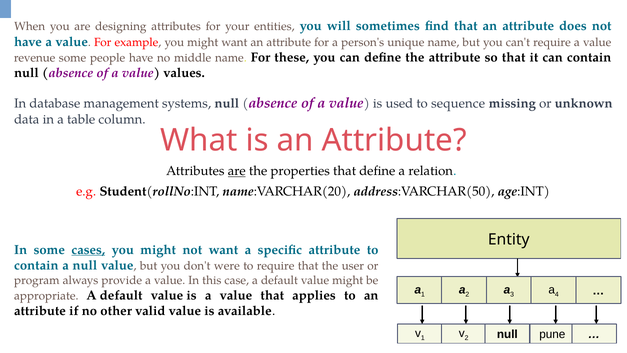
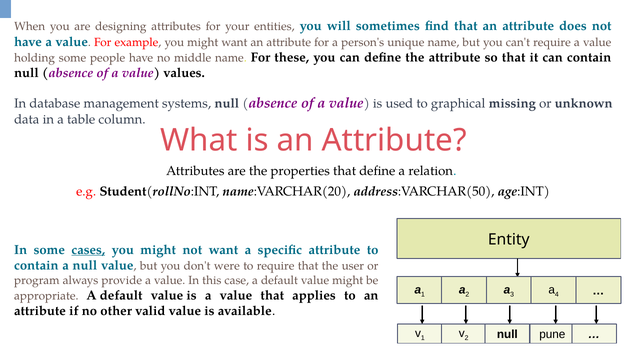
revenue: revenue -> holding (35, 58)
sequence: sequence -> graphical (458, 104)
are underline: present -> none (237, 171)
